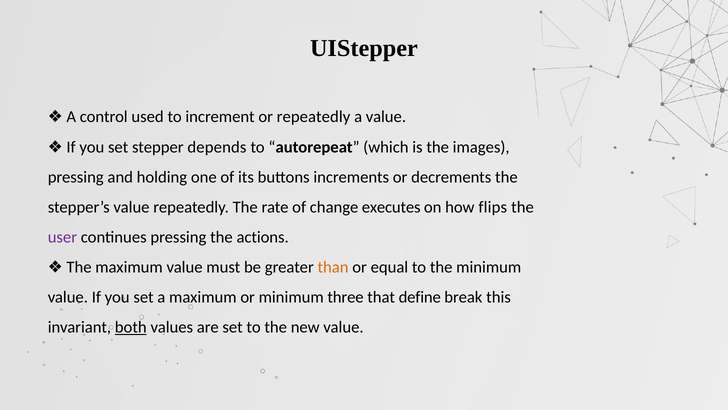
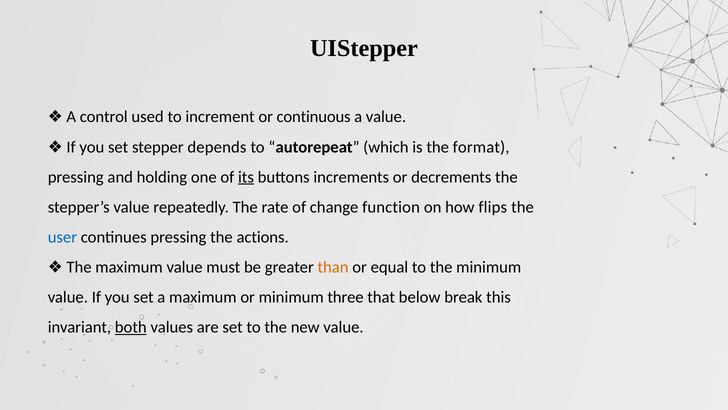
or repeatedly: repeatedly -> continuous (314, 117)
images: images -> format (481, 147)
its underline: none -> present (246, 177)
executes: executes -> function (391, 207)
user colour: purple -> blue (62, 237)
define: define -> below (420, 297)
